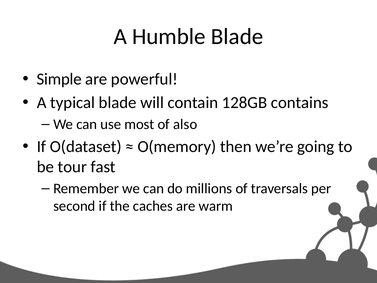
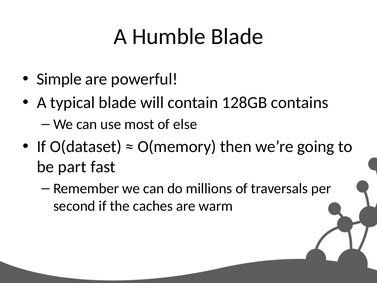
also: also -> else (185, 124)
tour: tour -> part (72, 167)
